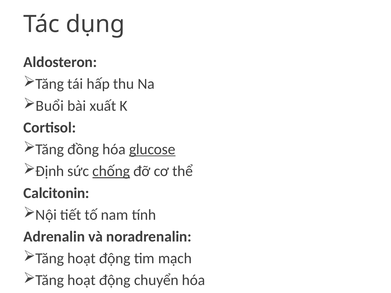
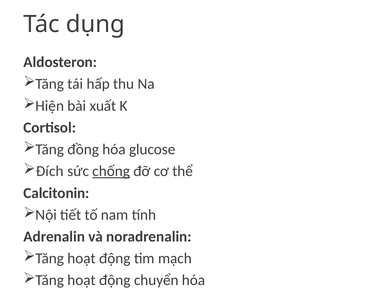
Buổi: Buổi -> Hiện (50, 106)
glucose underline: present -> none (152, 150)
Định: Định -> Đích (50, 171)
